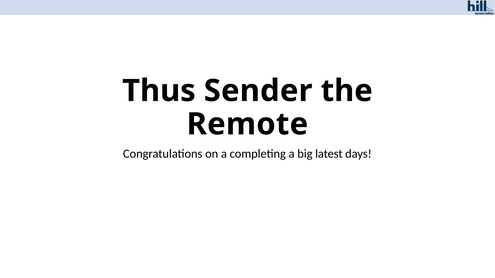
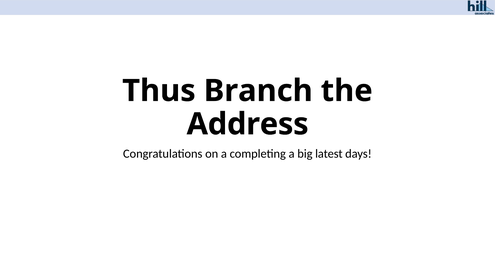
Sender: Sender -> Branch (258, 91)
Remote: Remote -> Address (248, 124)
